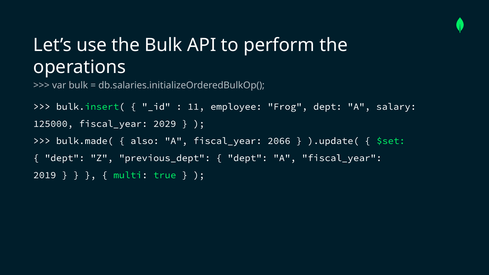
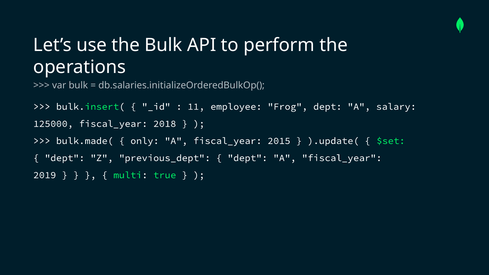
2029: 2029 -> 2018 (165, 124)
also: also -> only (145, 141)
2066: 2066 -> 2015 (279, 141)
